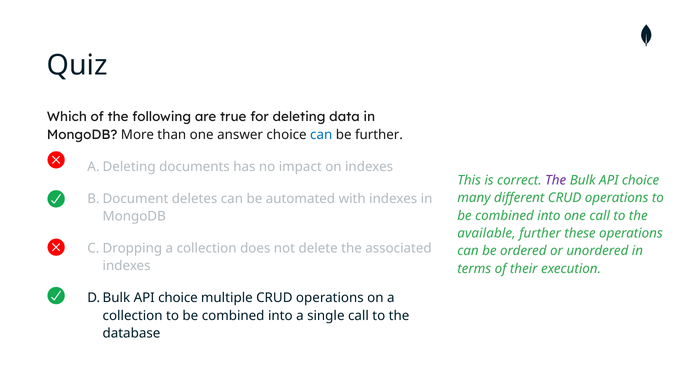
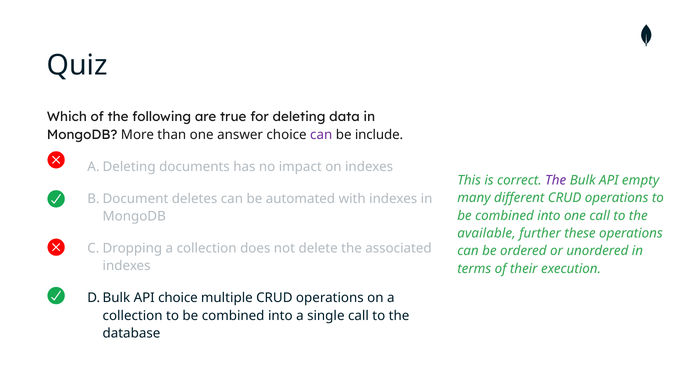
can colour: blue -> purple (321, 134)
be further: further -> include (379, 134)
Bulk API choice: choice -> empty (641, 180)
